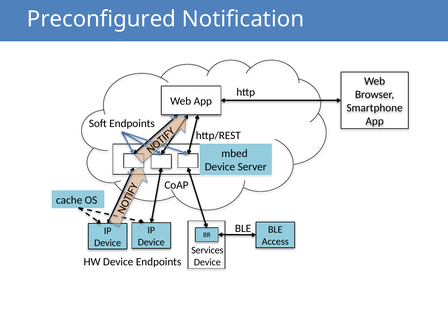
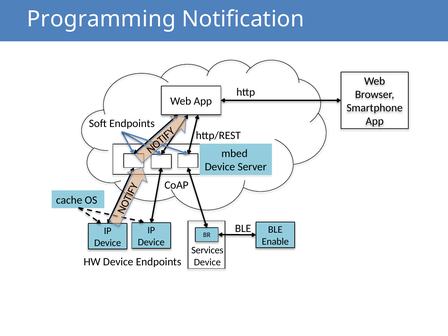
Preconfigured: Preconfigured -> Programming (101, 19)
Access: Access -> Enable (275, 241)
